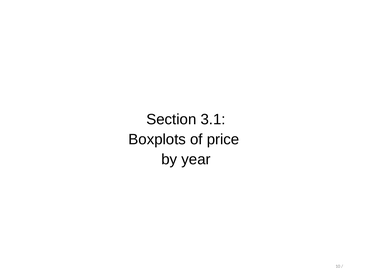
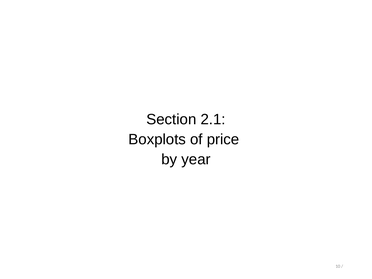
3.1: 3.1 -> 2.1 (213, 119)
